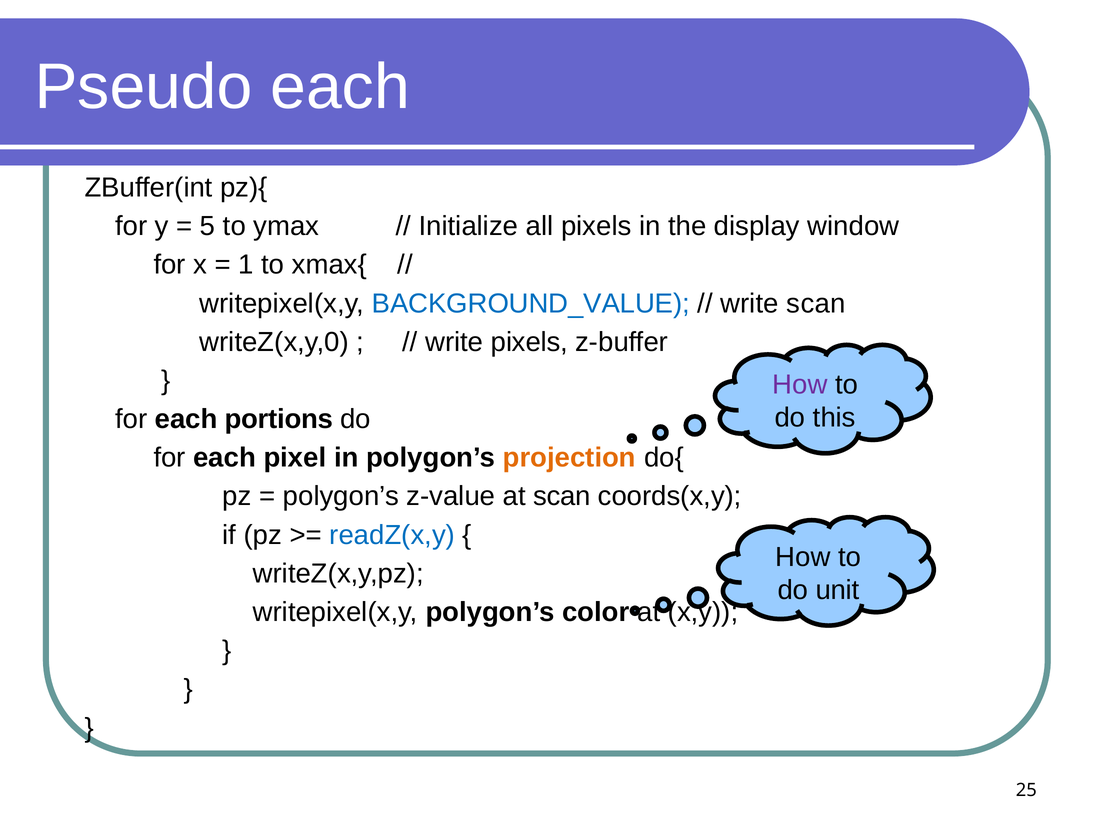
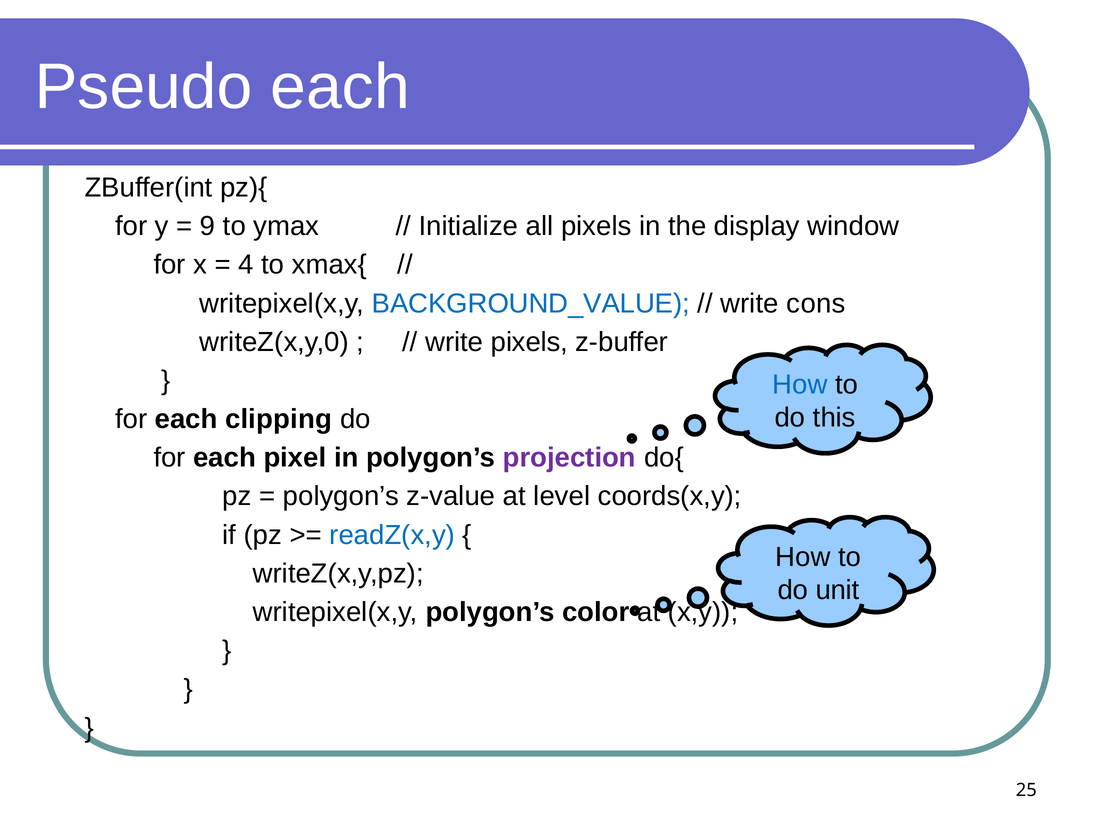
5: 5 -> 9 (208, 226)
1: 1 -> 4 (246, 265)
write scan: scan -> cons (816, 304)
How colour: purple -> blue (800, 385)
portions: portions -> clipping (279, 419)
projection colour: orange -> purple (569, 458)
at scan: scan -> level (562, 497)
